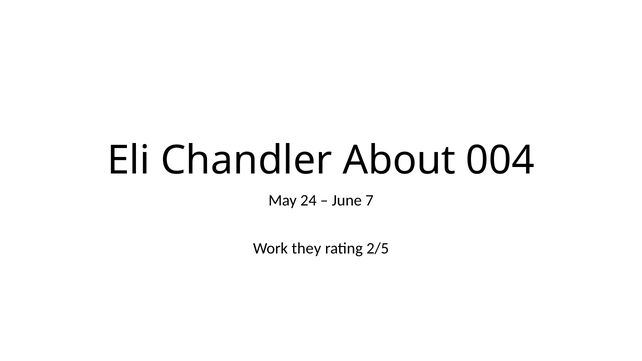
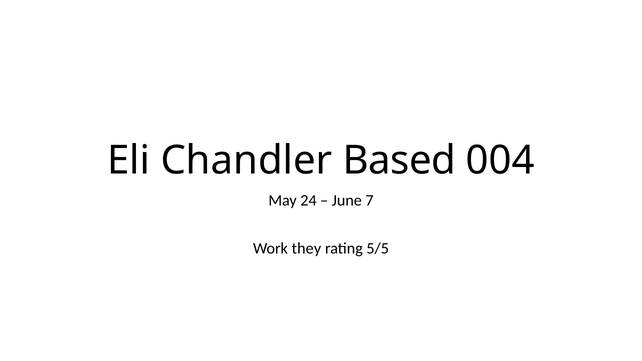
About: About -> Based (399, 160)
2/5: 2/5 -> 5/5 (378, 249)
